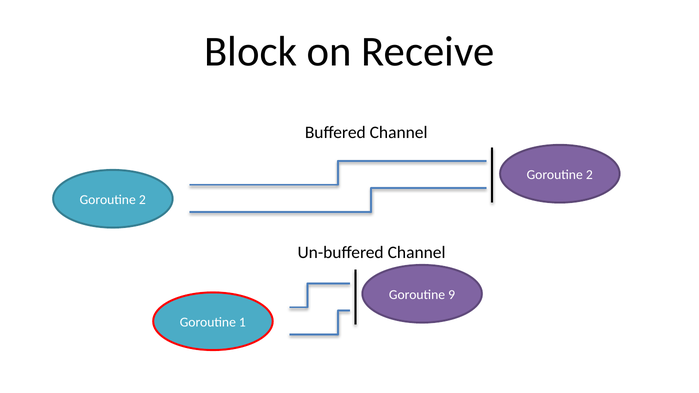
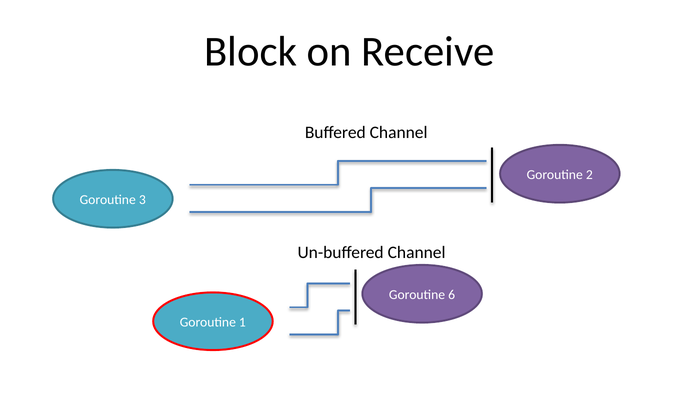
2: 2 -> 3 (142, 200)
9: 9 -> 6 (452, 295)
